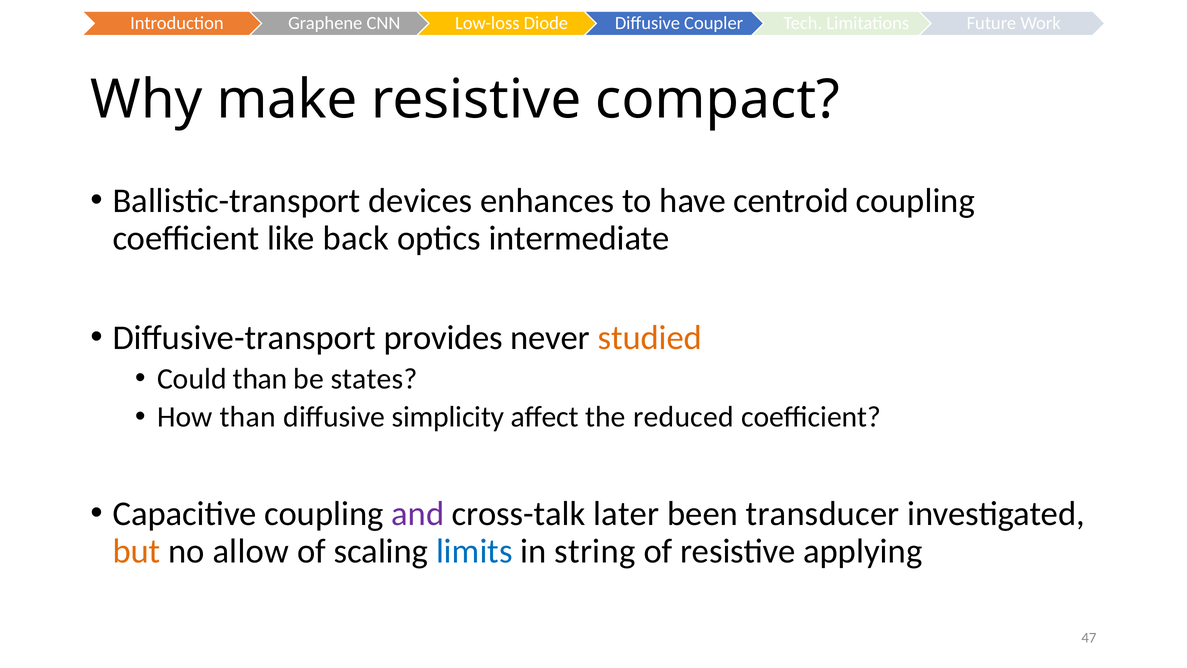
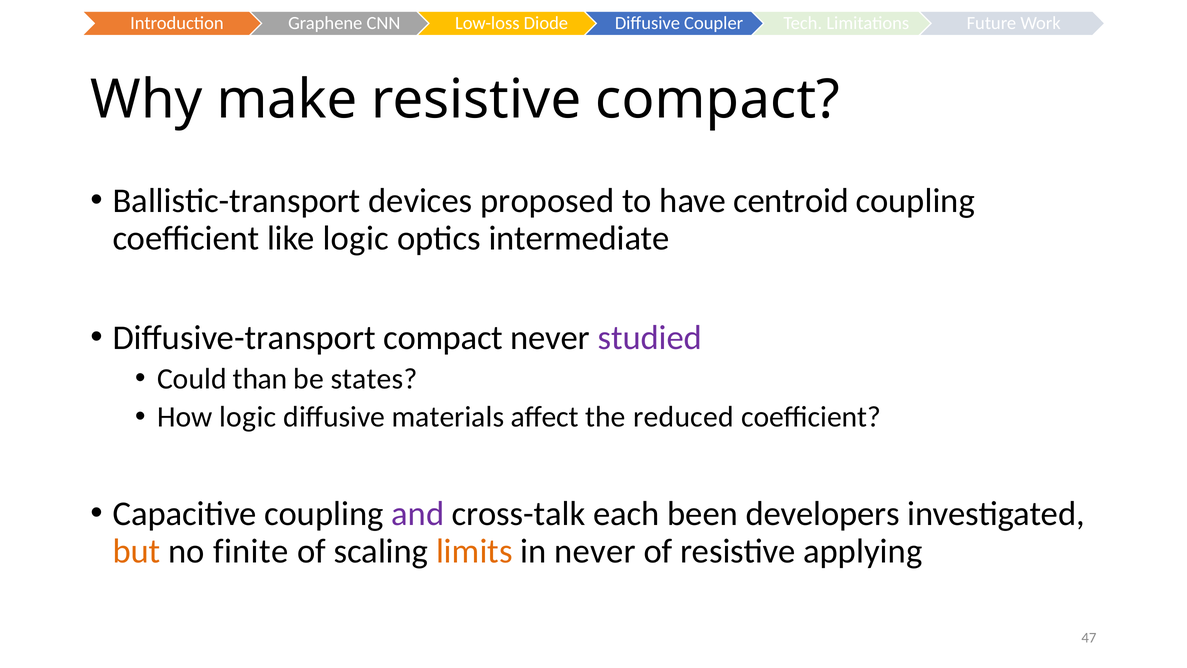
enhances: enhances -> proposed (547, 201)
like back: back -> logic (356, 238)
Diffusive-transport provides: provides -> compact (443, 338)
studied colour: orange -> purple (650, 338)
How than: than -> logic (248, 417)
simplicity: simplicity -> materials (448, 417)
later: later -> each (626, 514)
transducer: transducer -> developers (823, 514)
allow: allow -> finite (251, 551)
limits colour: blue -> orange (474, 551)
in string: string -> never (595, 551)
